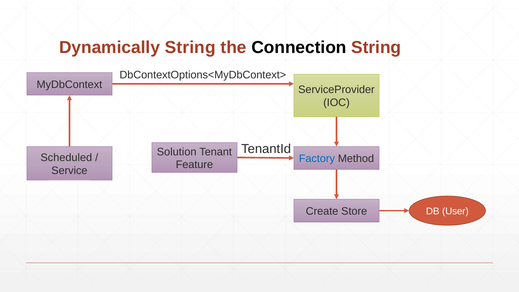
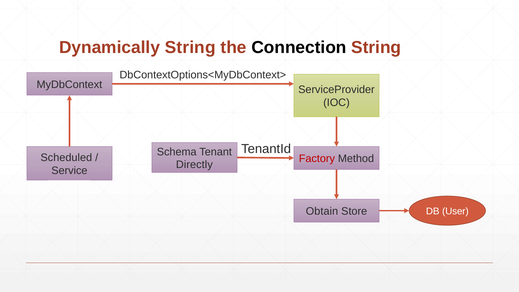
Solution: Solution -> Schema (177, 152)
Factory colour: blue -> red (317, 159)
Feature: Feature -> Directly (194, 165)
Create: Create -> Obtain (322, 211)
